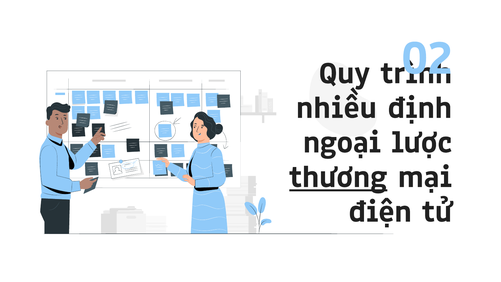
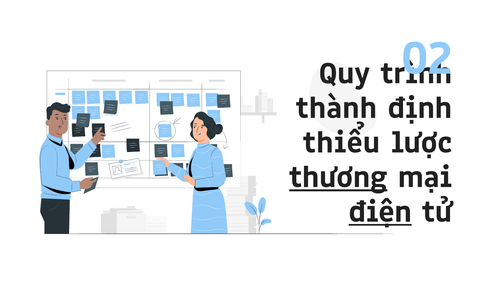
nhiều: nhiều -> thành (336, 107)
ngoại: ngoại -> thiểu (342, 142)
điện underline: none -> present (380, 211)
